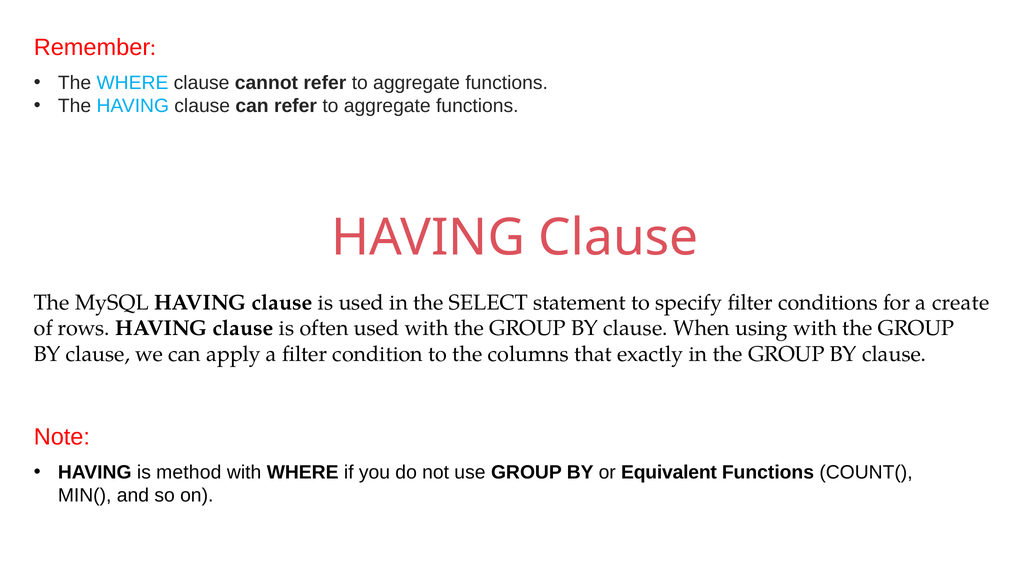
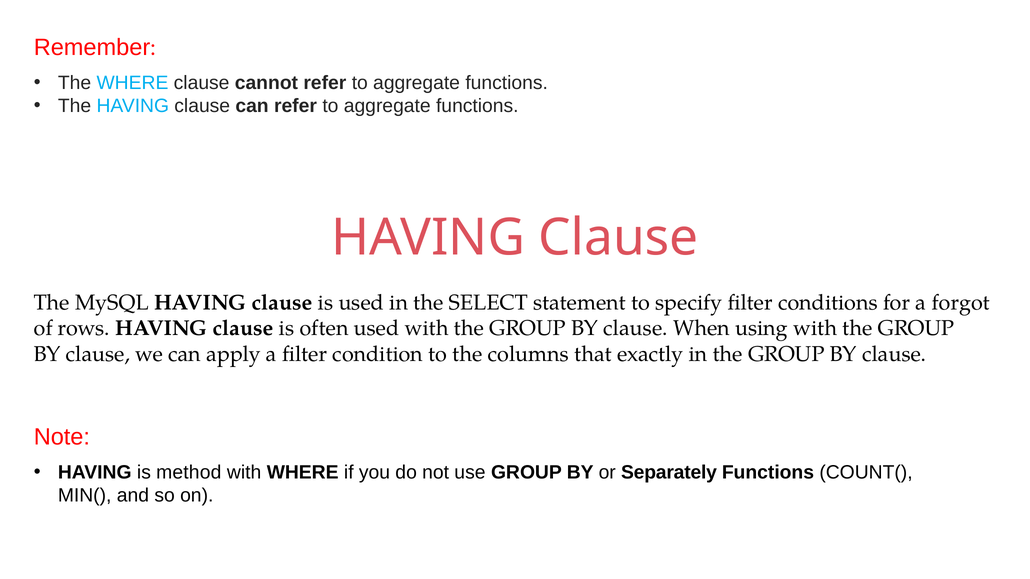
create: create -> forgot (961, 303)
Equivalent: Equivalent -> Separately (669, 473)
